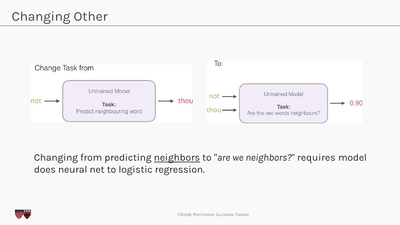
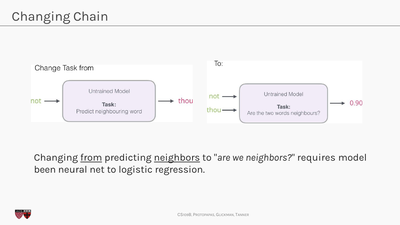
Other: Other -> Chain (91, 16)
from underline: none -> present (91, 158)
does: does -> been (45, 170)
